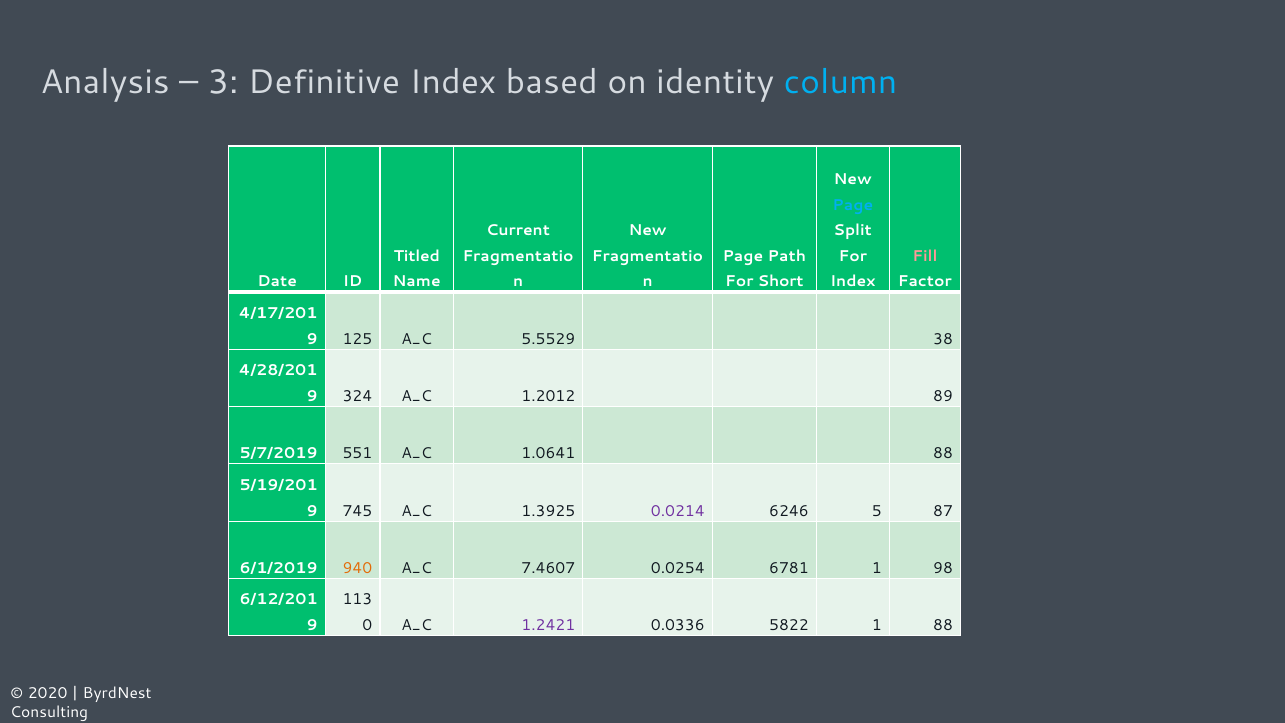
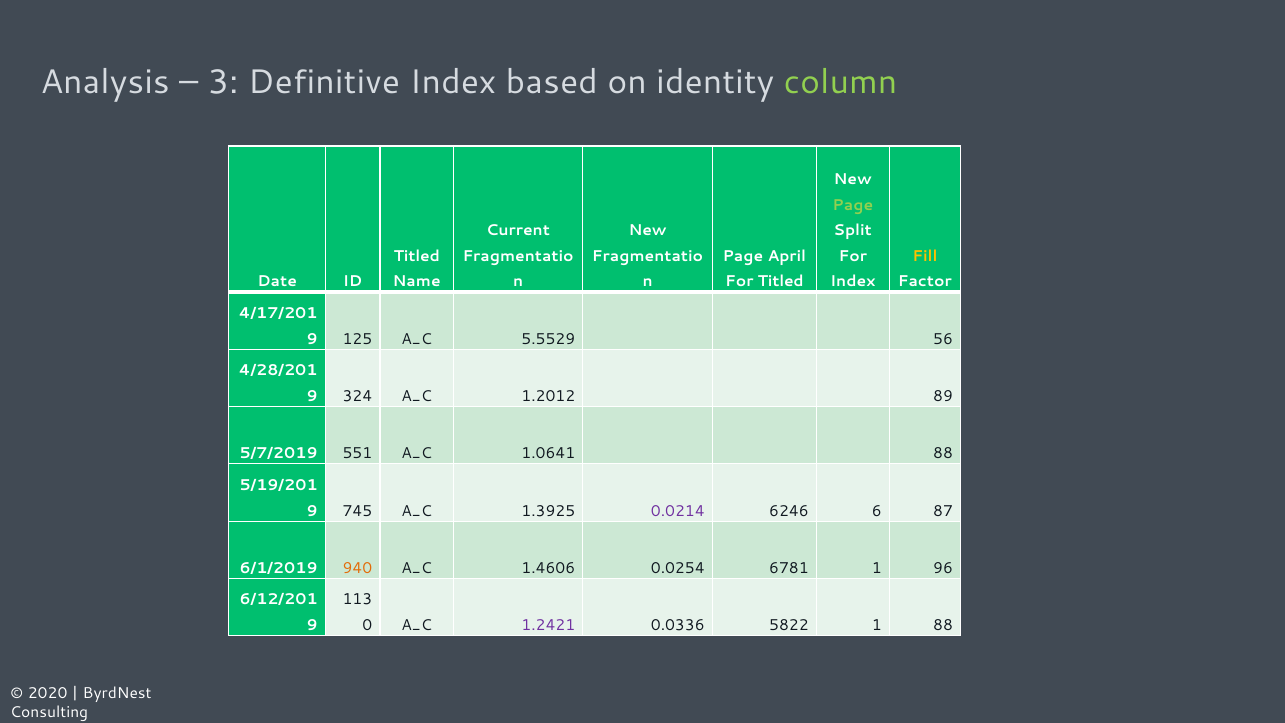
column colour: light blue -> light green (840, 83)
Page colour: light blue -> light green (853, 205)
Path: Path -> April (787, 256)
Fill colour: pink -> yellow (925, 256)
For Short: Short -> Titled (781, 282)
38: 38 -> 56 (943, 339)
5: 5 -> 6 (877, 511)
7.4607: 7.4607 -> 1.4606 (548, 568)
98: 98 -> 96 (943, 568)
